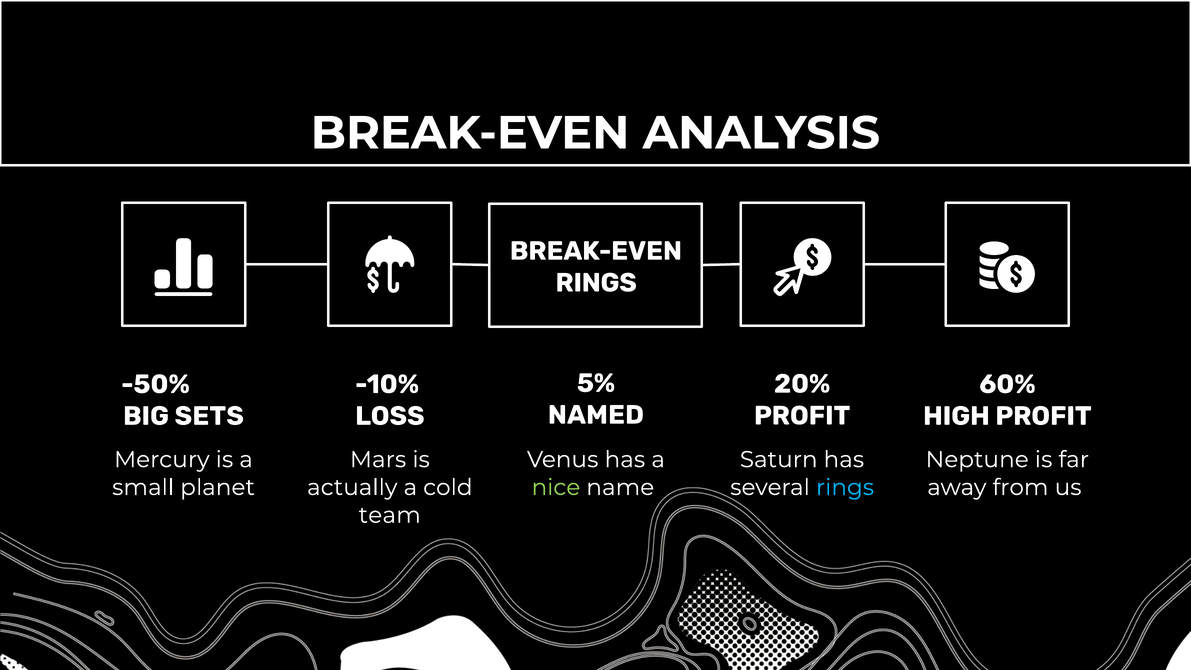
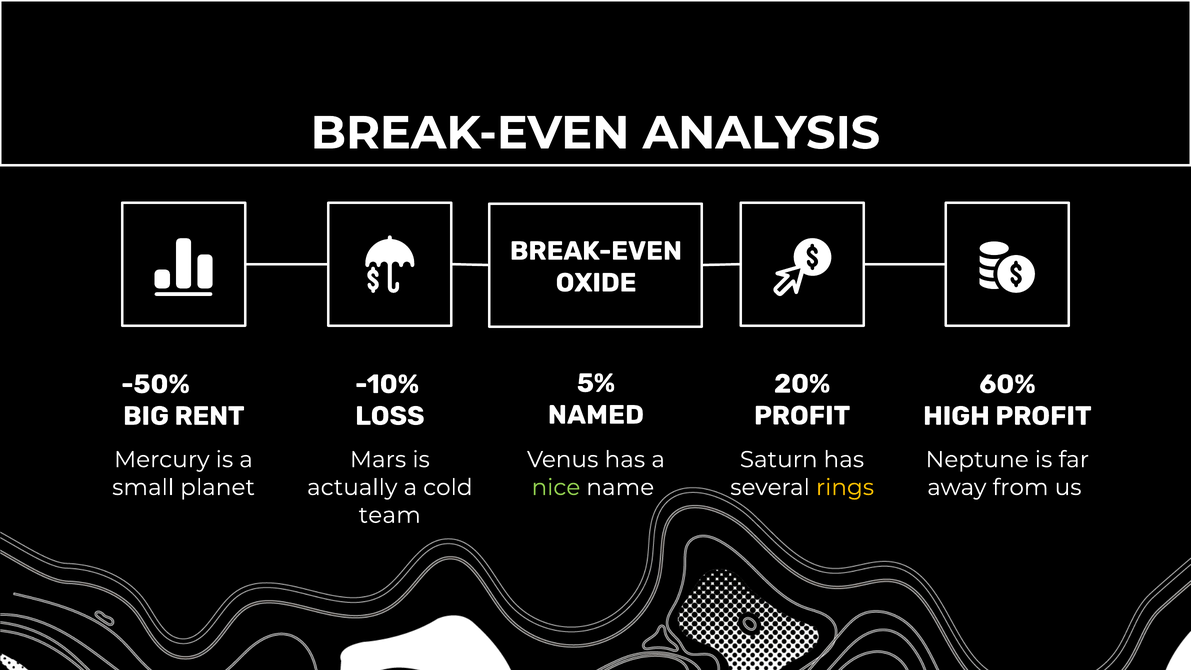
RINGS: RINGS -> OXIDE (596, 283)
SETS: SETS -> RENT (209, 416)
rings colour: light blue -> yellow (845, 487)
